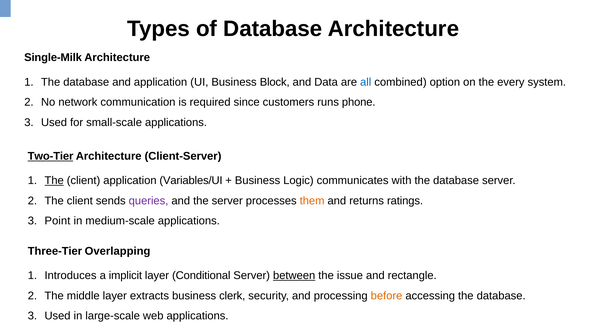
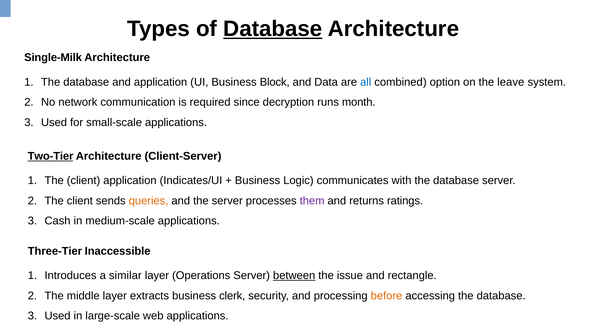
Database underline: none -> present (273, 29)
every: every -> leave (511, 82)
customers: customers -> decryption (288, 102)
phone: phone -> month (359, 102)
The underline: present -> none (54, 180)
Variables/UI: Variables/UI -> Indicates/UI (191, 180)
queries colour: purple -> orange (149, 201)
them colour: orange -> purple (312, 201)
Point: Point -> Cash (58, 221)
Overlapping: Overlapping -> Inaccessible (118, 251)
implicit: implicit -> similar (125, 275)
Conditional: Conditional -> Operations (201, 275)
